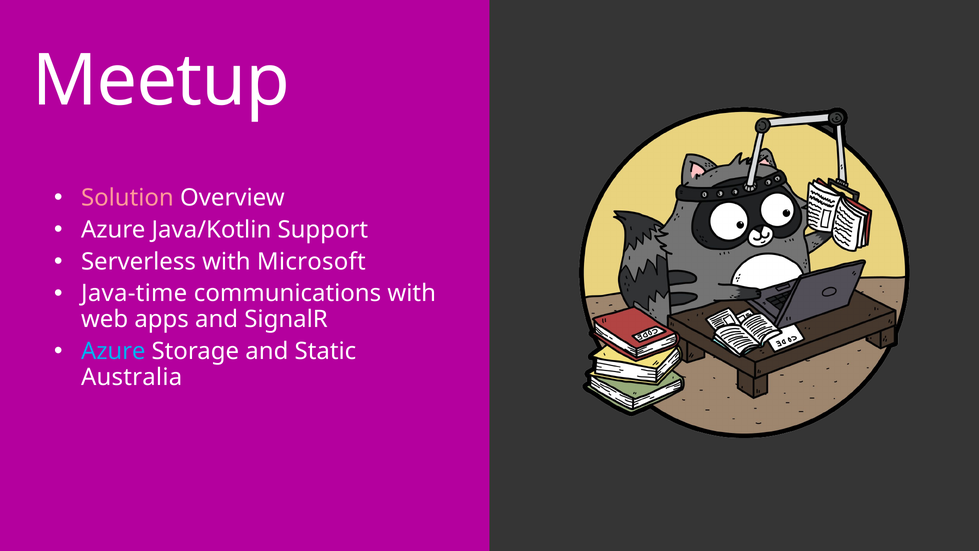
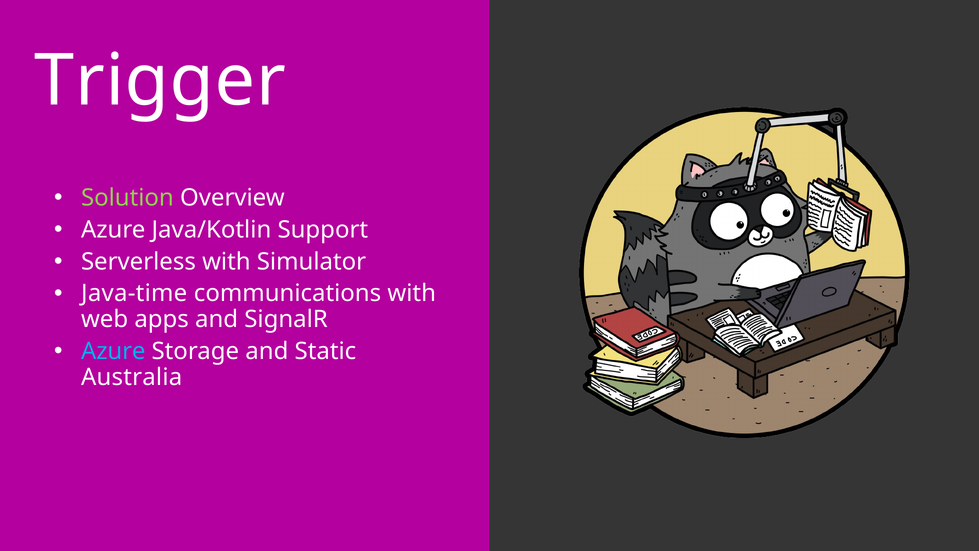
Meetup: Meetup -> Trigger (160, 81)
Solution colour: pink -> light green (127, 198)
Microsoft: Microsoft -> Simulator (311, 261)
